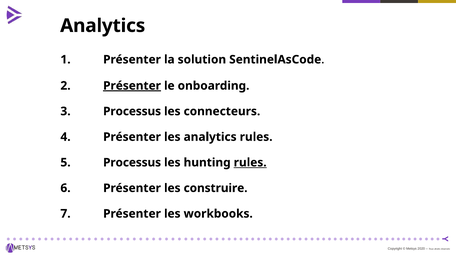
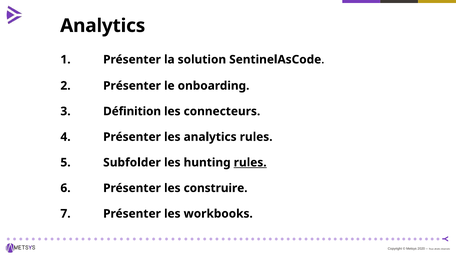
Présenter underline: present -> none (132, 86)
Processus: Processus -> Définition (132, 112)
Processus: Processus -> Subfolder (132, 163)
